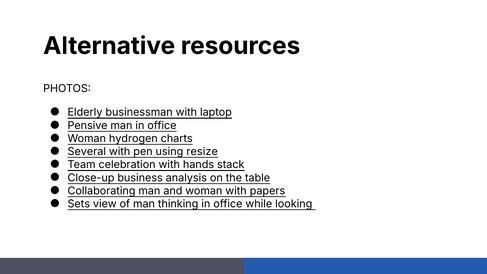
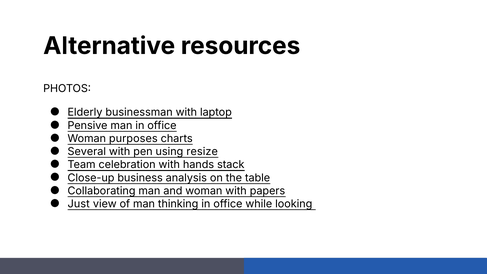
hydrogen: hydrogen -> purposes (133, 139)
Sets: Sets -> Just (79, 204)
